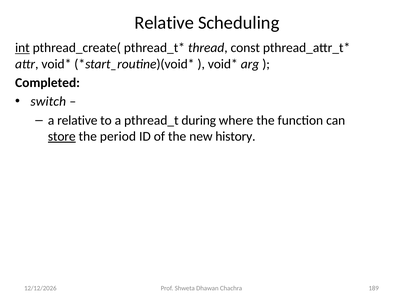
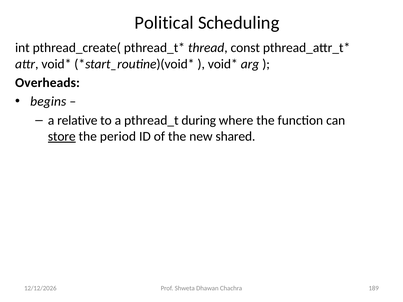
Relative: Relative -> Political (164, 23)
int underline: present -> none (22, 48)
Completed: Completed -> Overheads (47, 83)
switch: switch -> begins (48, 102)
history: history -> shared (235, 137)
